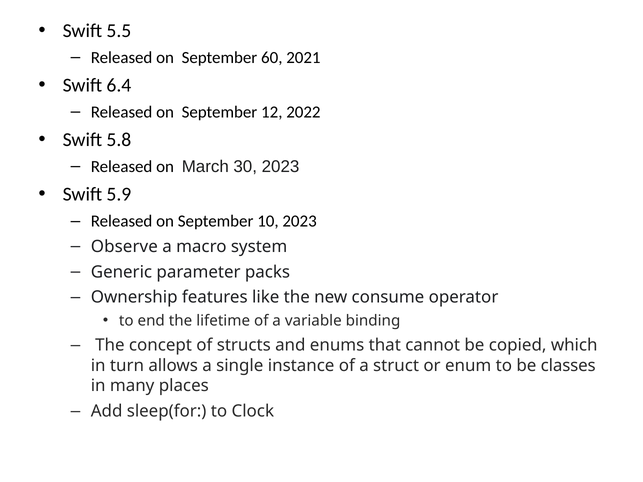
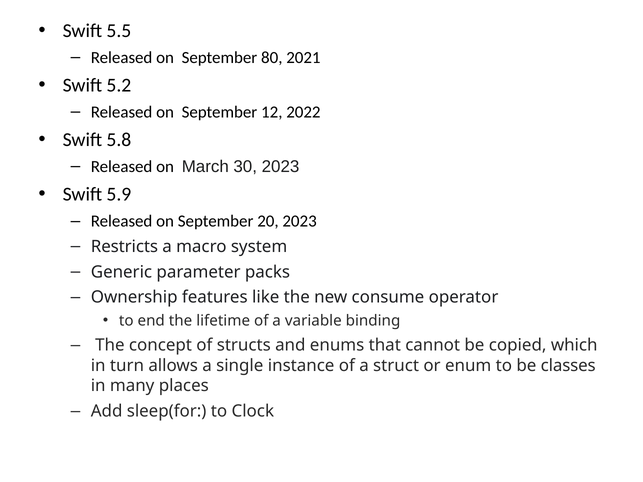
60: 60 -> 80 (272, 57)
6.4: 6.4 -> 5.2 (119, 85)
10: 10 -> 20 (268, 221)
Observe: Observe -> Restricts (124, 247)
